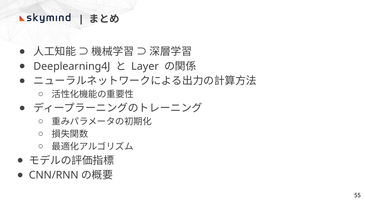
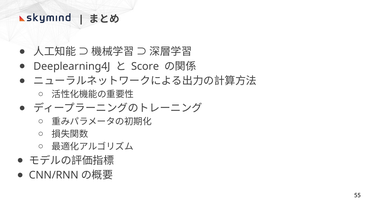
Layer: Layer -> Score (145, 66)
